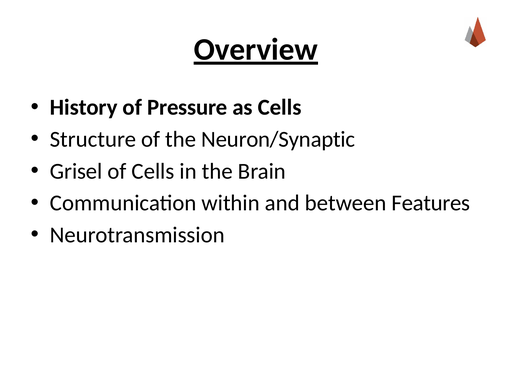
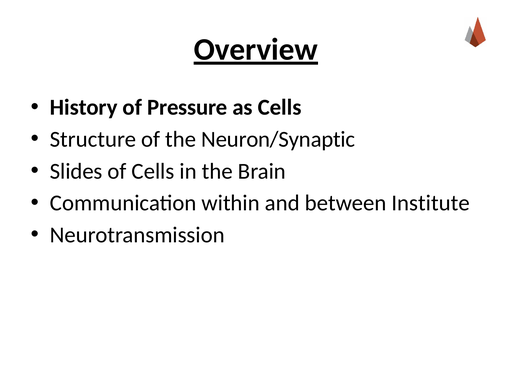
Grisel: Grisel -> Slides (76, 171)
Features: Features -> Institute (431, 203)
